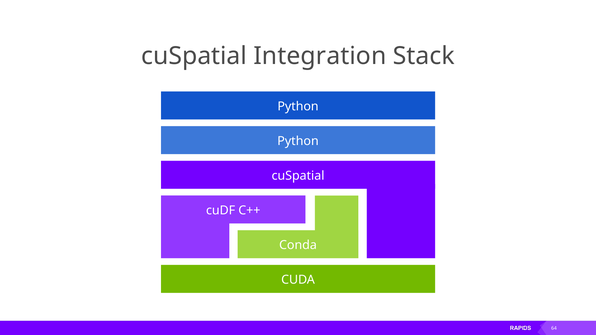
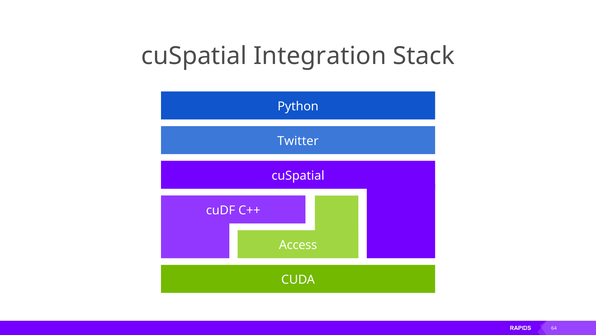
Python: Python -> Twitter (298, 141)
Conda: Conda -> Access (298, 245)
